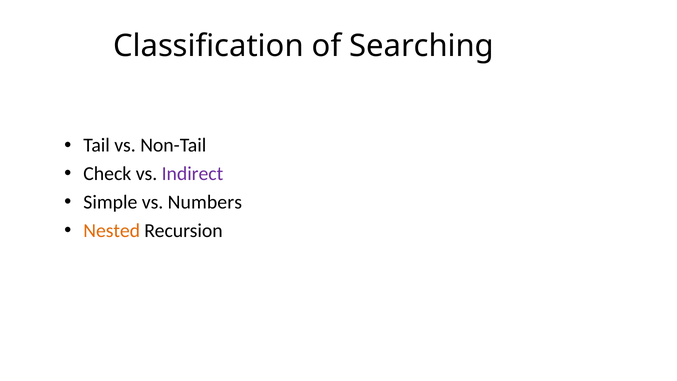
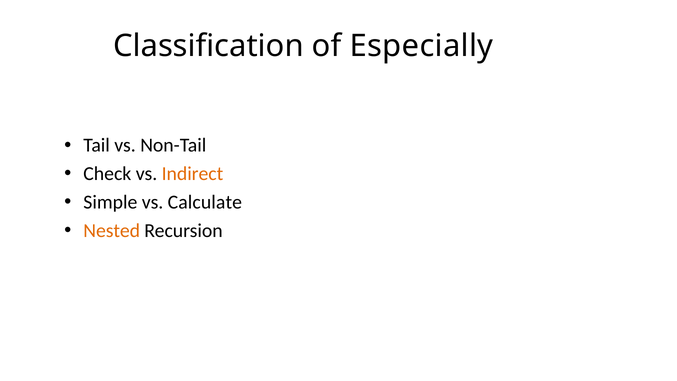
Searching: Searching -> Especially (421, 46)
Indirect colour: purple -> orange (192, 174)
Numbers: Numbers -> Calculate (205, 202)
